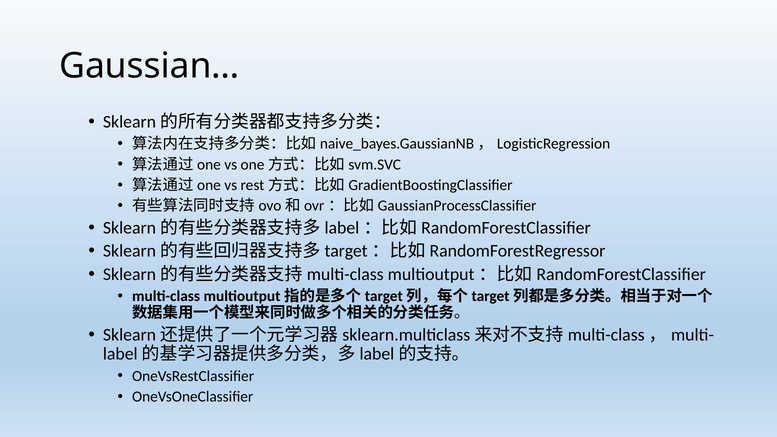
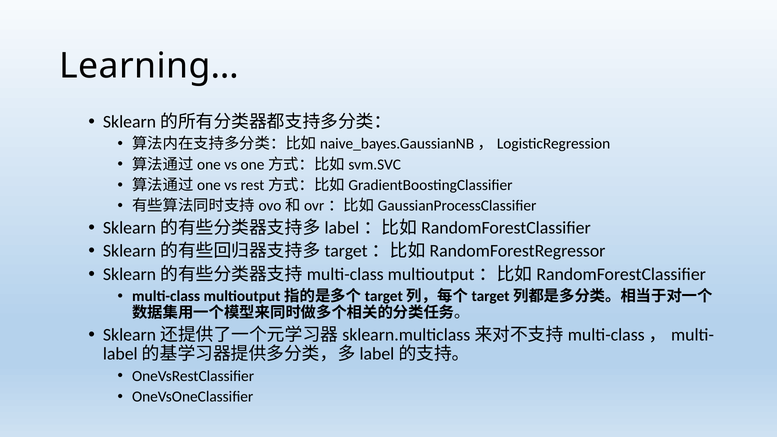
Gaussian…: Gaussian… -> Learning… (149, 66)
